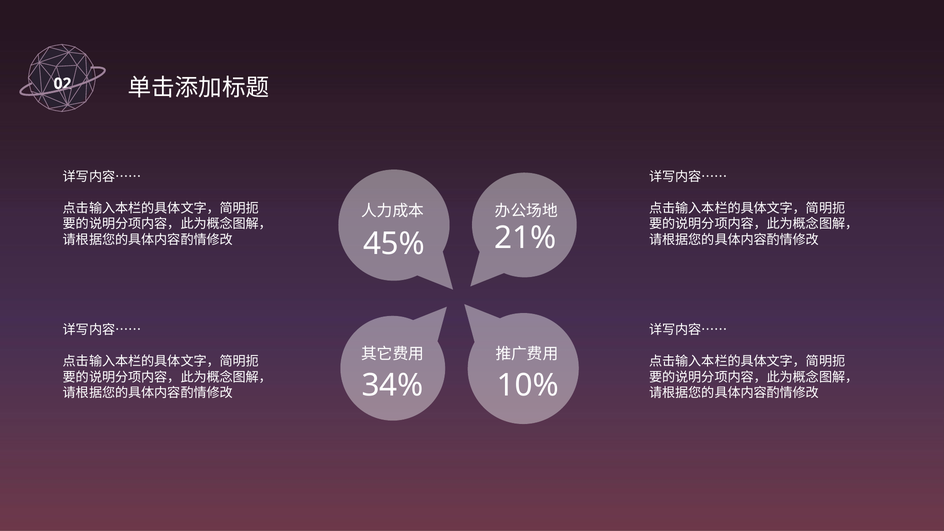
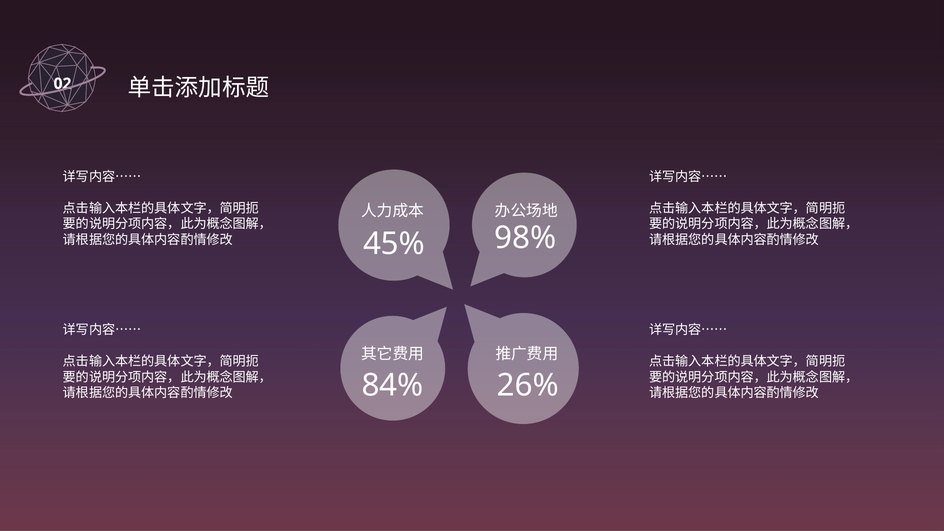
21%: 21% -> 98% (525, 238)
34%: 34% -> 84% (393, 385)
10%: 10% -> 26% (528, 385)
